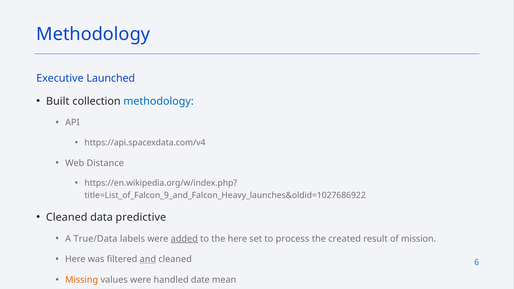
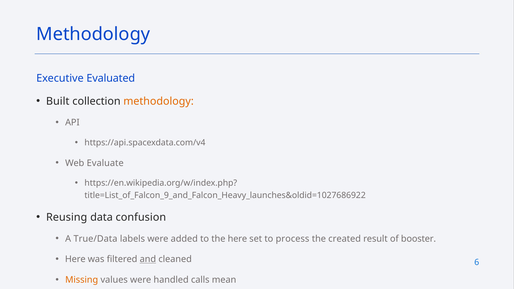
Launched: Launched -> Evaluated (111, 78)
methodology colour: blue -> orange (159, 101)
Distance: Distance -> Evaluate (105, 163)
Cleaned: Cleaned -> Reusing (67, 217)
predictive: predictive -> confusion (141, 217)
added underline: present -> none (184, 239)
mission: mission -> booster (418, 239)
date: date -> calls (200, 280)
